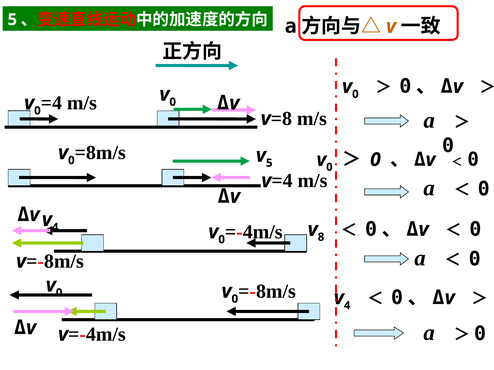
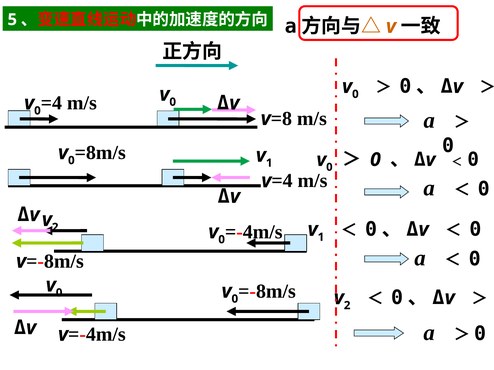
5: 5 -> 1 (269, 163)
4: 4 -> 2 (55, 228)
8: 8 -> 1 (321, 237)
4: 4 -> 2 (347, 306)
